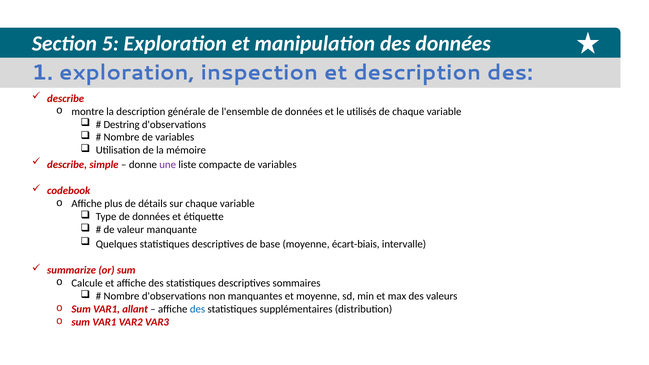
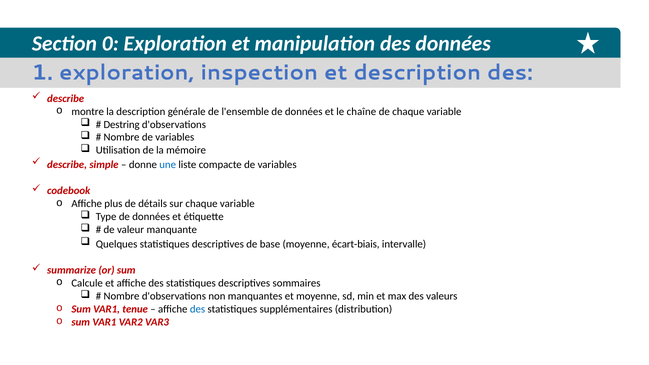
5: 5 -> 0 (110, 44)
utilisés: utilisés -> chaîne (361, 111)
une colour: purple -> blue (168, 165)
allant: allant -> tenue (135, 309)
